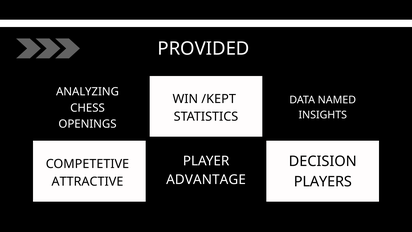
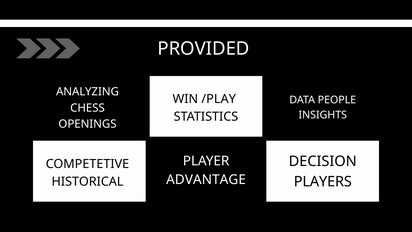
/KEPT: /KEPT -> /PLAY (219, 99)
NAMED: NAMED -> PEOPLE (337, 100)
ATTRACTIVE: ATTRACTIVE -> HISTORICAL (87, 181)
